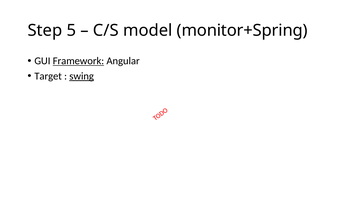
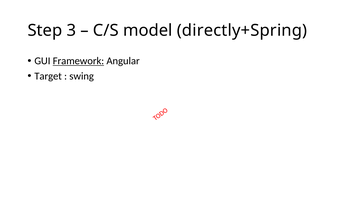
5: 5 -> 3 (71, 30)
monitor+Spring: monitor+Spring -> directly+Spring (242, 30)
swing underline: present -> none (82, 76)
